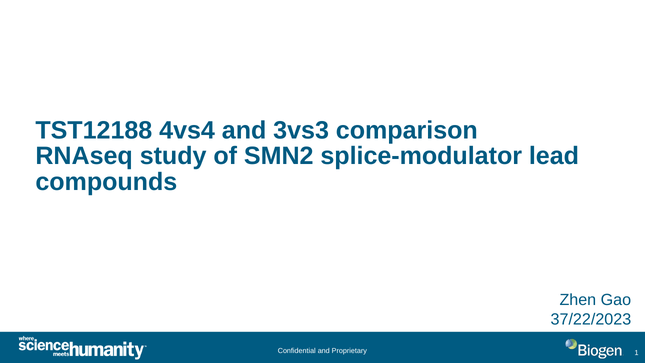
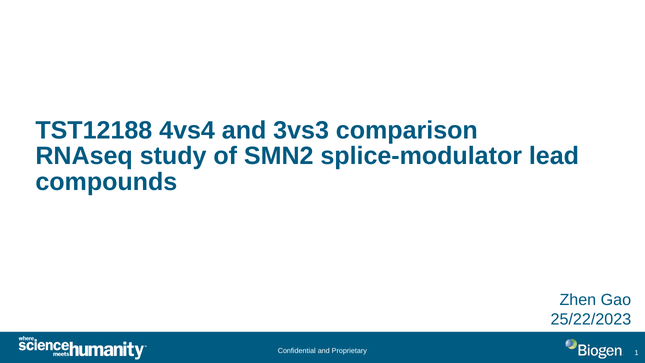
37/22/2023: 37/22/2023 -> 25/22/2023 (591, 319)
